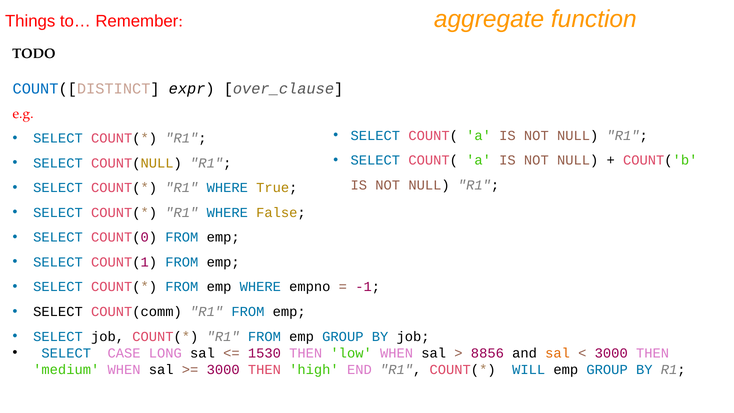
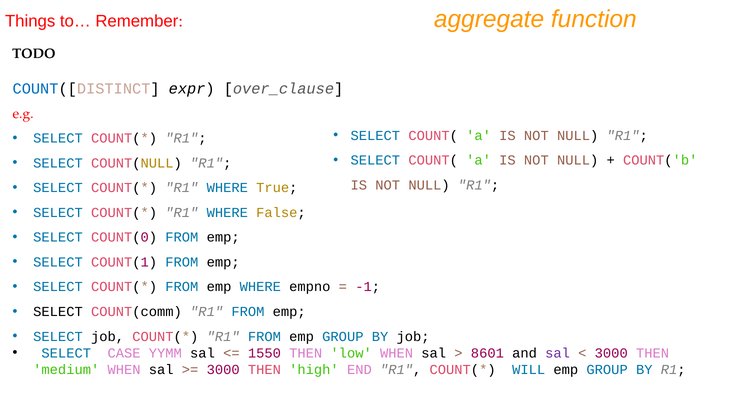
LONG: LONG -> YYMM (165, 353)
1530: 1530 -> 1550 (264, 353)
8856: 8856 -> 8601 (487, 353)
sal colour: orange -> purple (558, 353)
